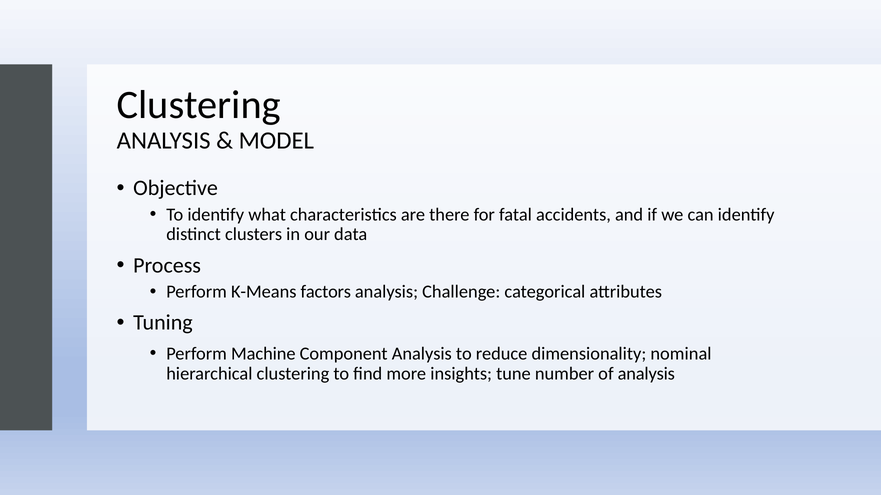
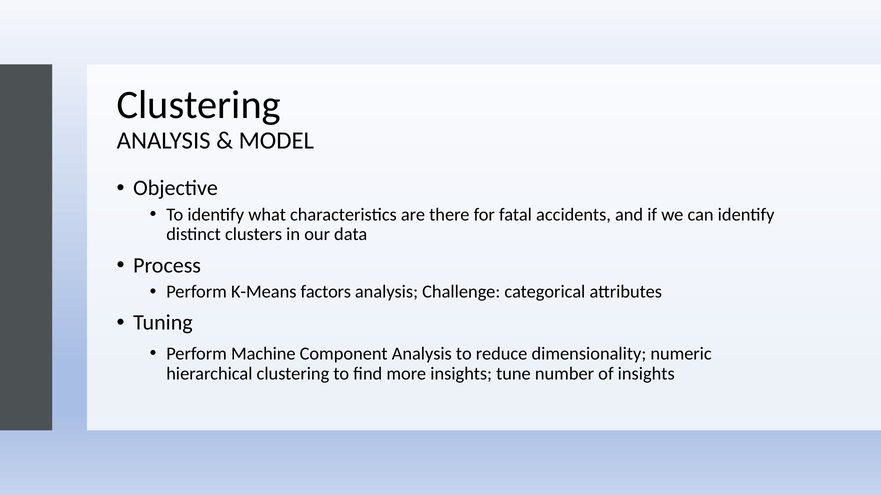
nominal: nominal -> numeric (681, 354)
of analysis: analysis -> insights (646, 374)
